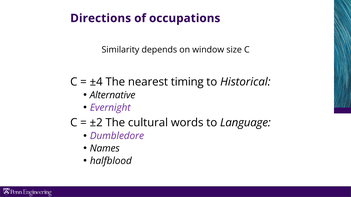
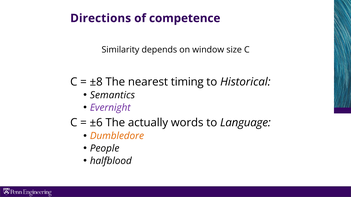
occupations: occupations -> competence (185, 18)
±4: ±4 -> ±8 (96, 82)
Alternative: Alternative -> Semantics (112, 95)
±2: ±2 -> ±6 (96, 123)
cultural: cultural -> actually (148, 123)
Dumbledore colour: purple -> orange (117, 136)
Names: Names -> People (105, 149)
